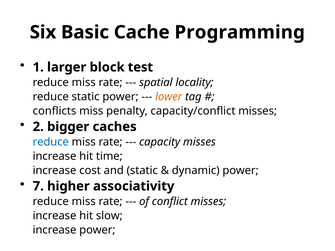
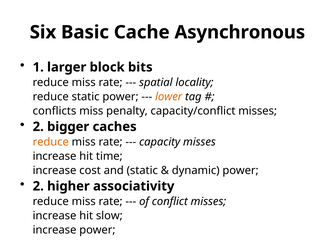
Programming: Programming -> Asynchronous (240, 32)
test: test -> bits (140, 67)
reduce colour: blue -> orange (51, 142)
7: 7 -> 2 (38, 186)
